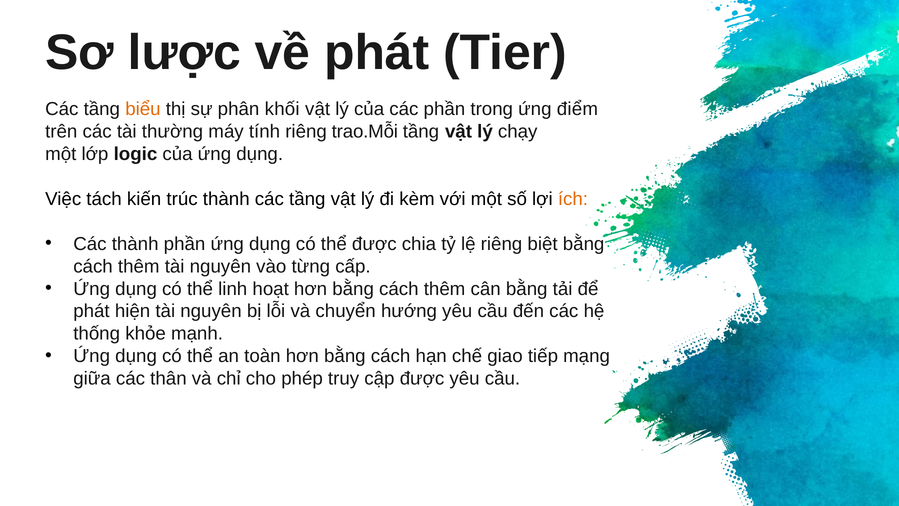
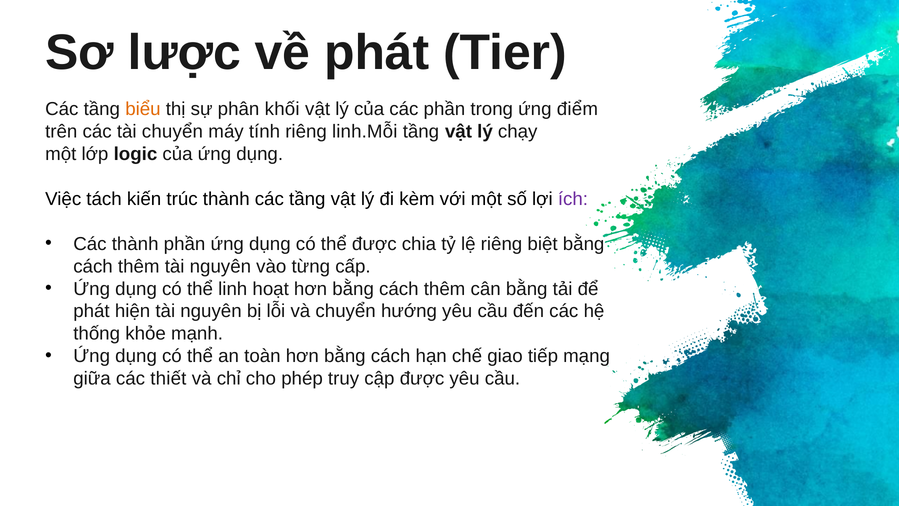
tài thường: thường -> chuyển (172, 131)
trao.Mỗi: trao.Mỗi -> linh.Mỗi (365, 131)
ích colour: orange -> purple (573, 199)
thân: thân -> thiết (168, 379)
